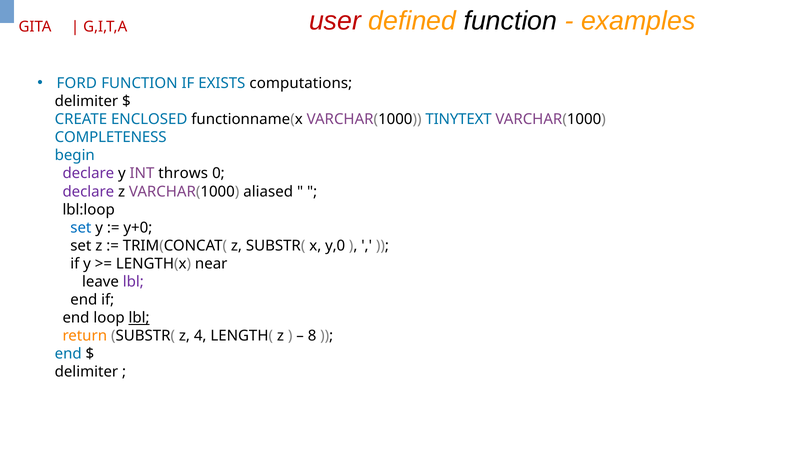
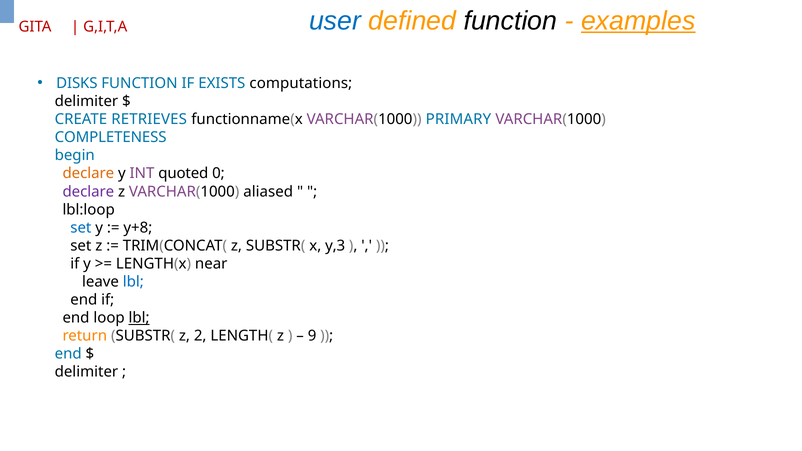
user colour: red -> blue (335, 21)
examples underline: none -> present (638, 21)
FORD: FORD -> DISKS (77, 83)
ENCLOSED: ENCLOSED -> RETRIEVES (149, 119)
TINYTEXT: TINYTEXT -> PRIMARY (458, 119)
declare colour: purple -> orange (88, 174)
throws: throws -> quoted (183, 174)
y+0: y+0 -> y+8 (138, 228)
y,0: y,0 -> y,3 (335, 246)
lbl colour: purple -> blue (133, 282)
4: 4 -> 2 (200, 336)
8: 8 -> 9 (312, 336)
